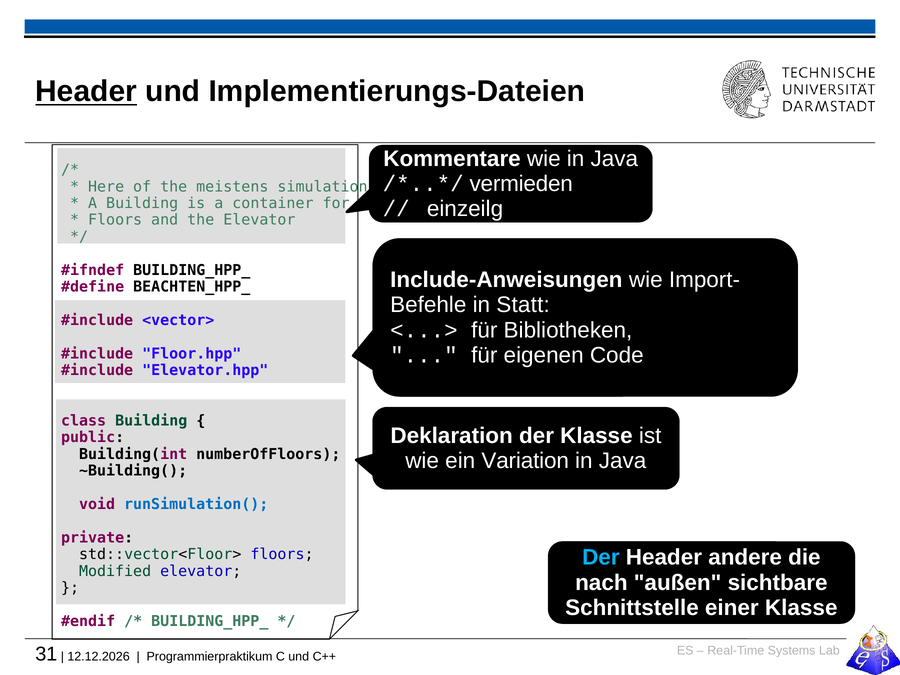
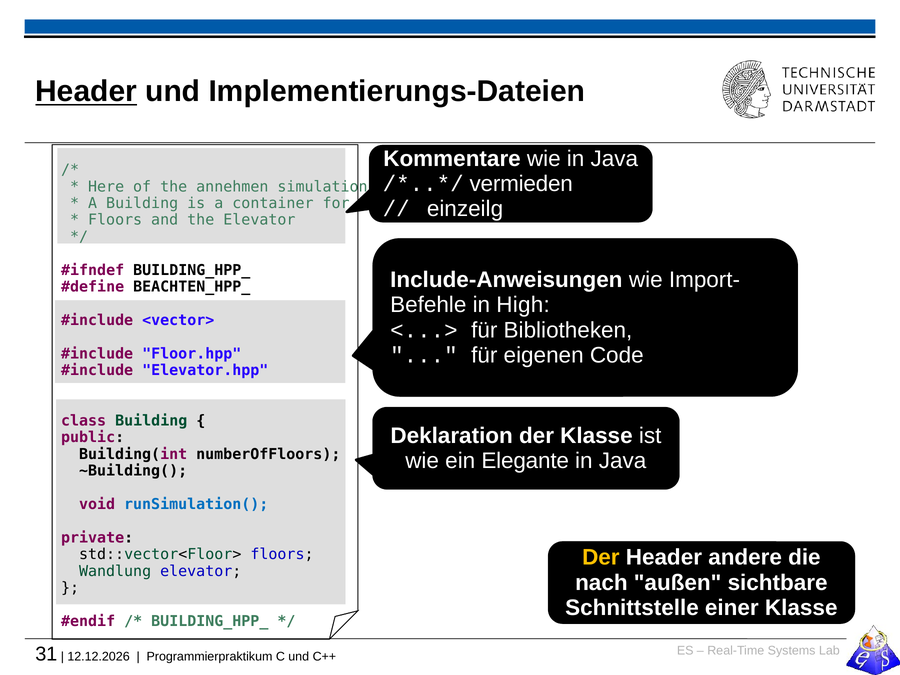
meistens: meistens -> annehmen (232, 187)
Statt: Statt -> High (523, 305)
Variation: Variation -> Elegante (525, 461)
Der colour: light blue -> yellow (601, 558)
Modified: Modified -> Wandlung (115, 571)
